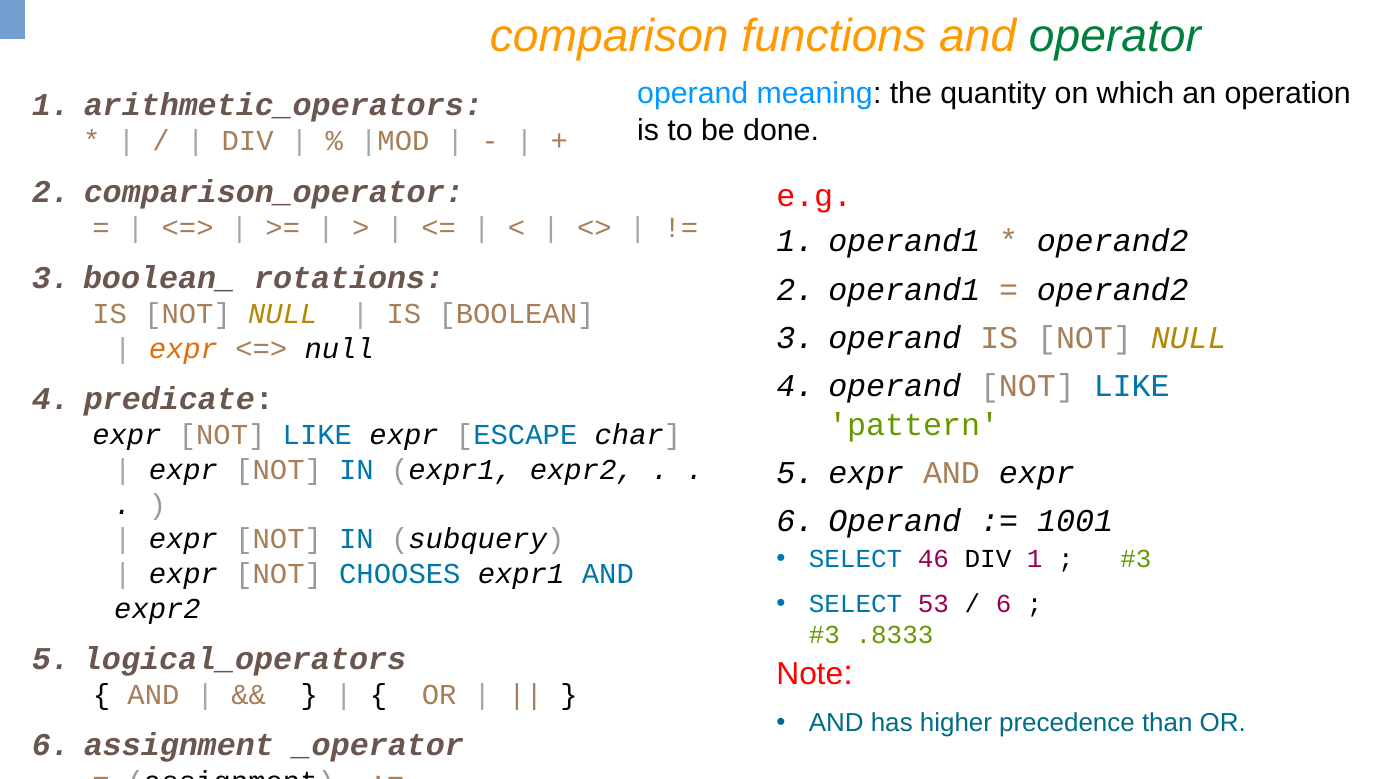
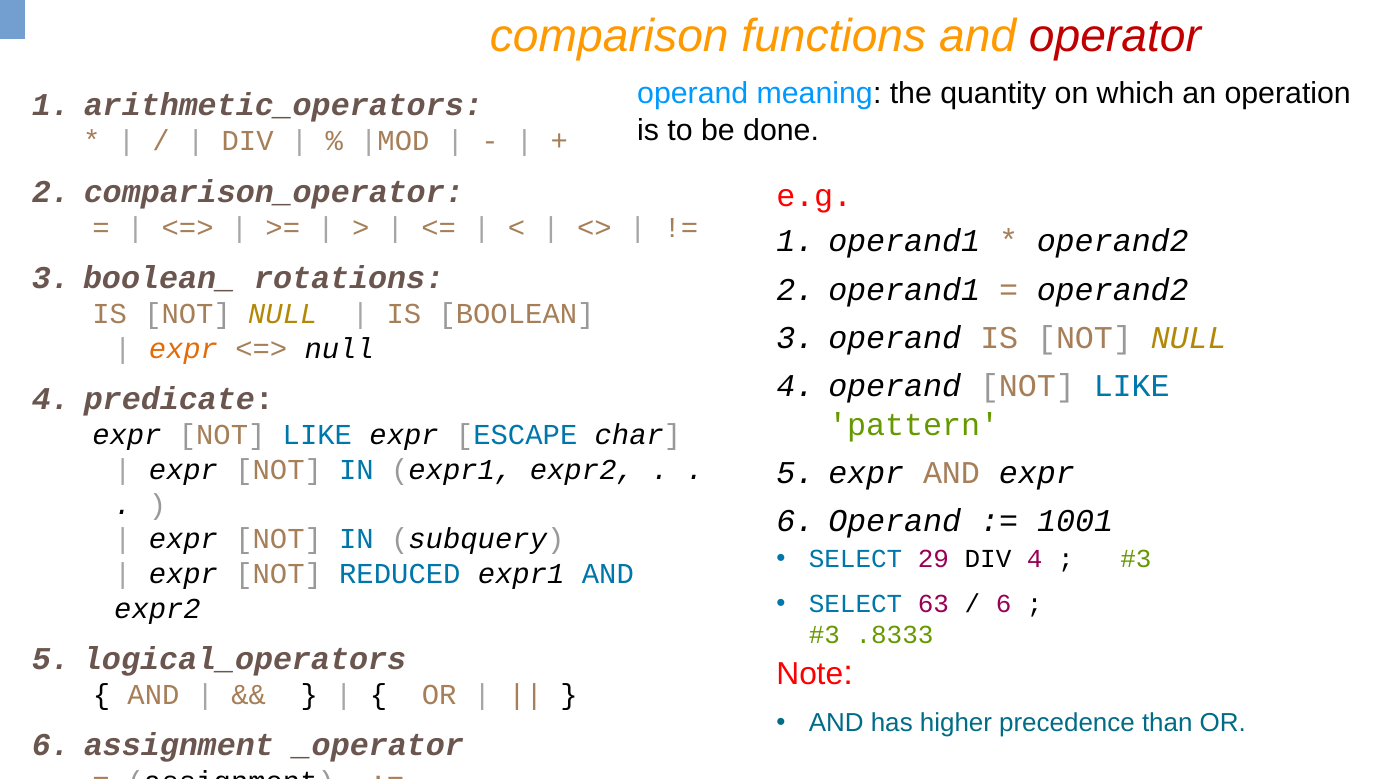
operator colour: green -> red (1115, 36)
46: 46 -> 29 (933, 559)
DIV 1: 1 -> 4 (1035, 559)
CHOOSES: CHOOSES -> REDUCED (400, 574)
53: 53 -> 63 (933, 604)
